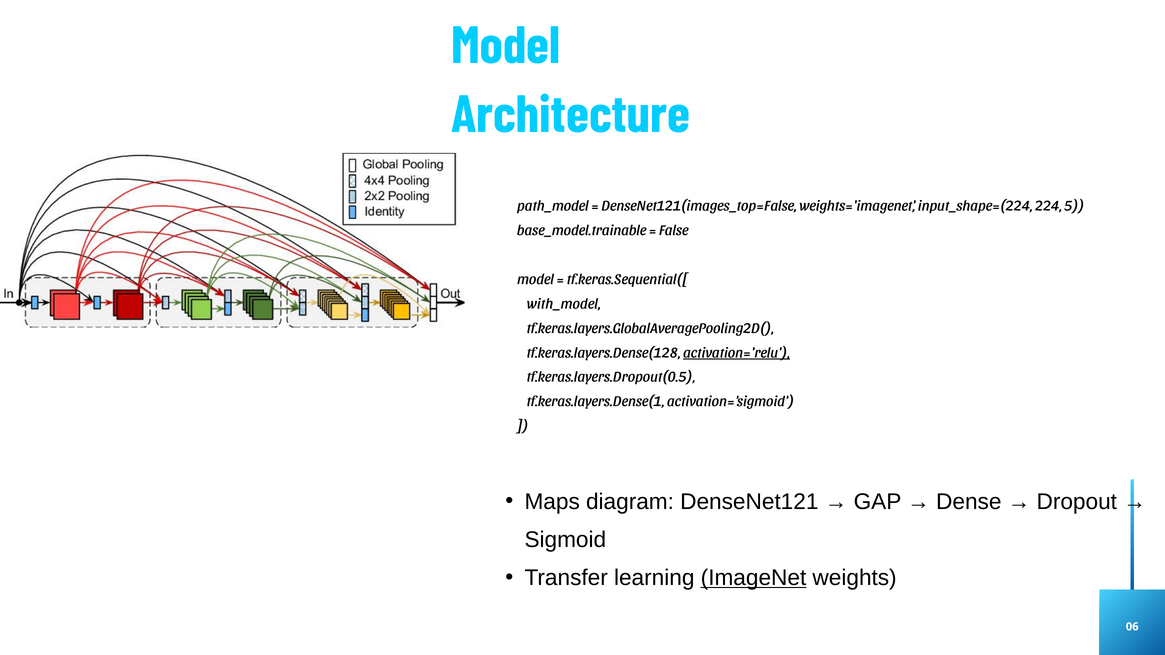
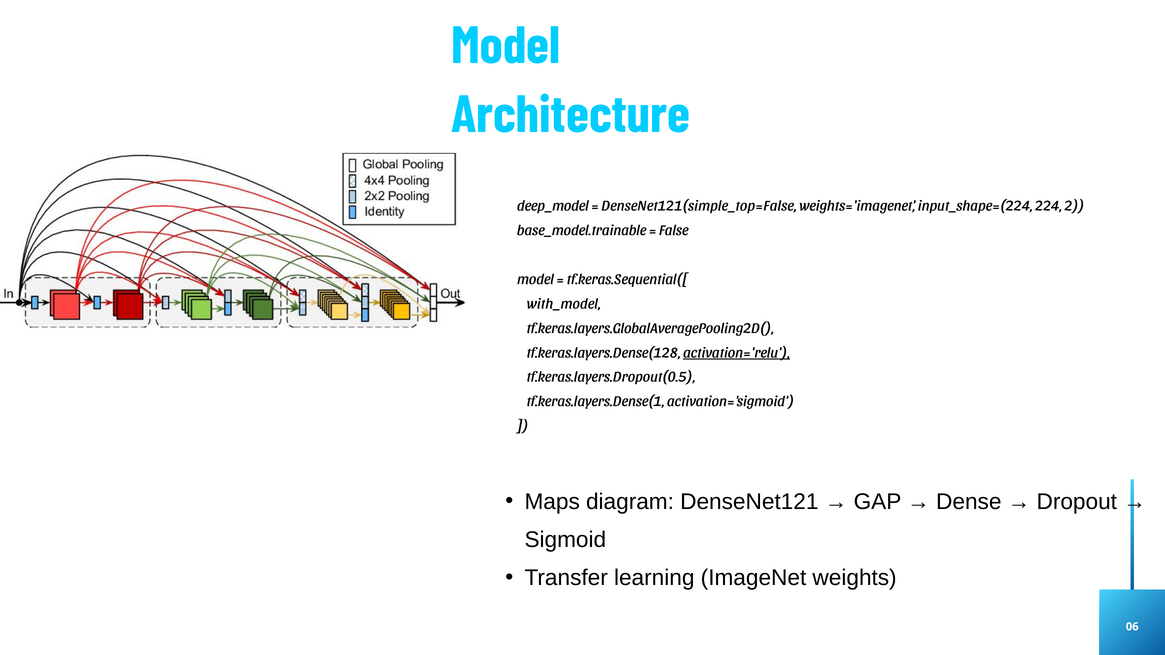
path_model: path_model -> deep_model (553, 206)
DenseNet121(images_top=False: DenseNet121(images_top=False -> DenseNet121(simple_top=False (699, 206)
5: 5 -> 2 (1074, 206)
ImageNet underline: present -> none (754, 578)
